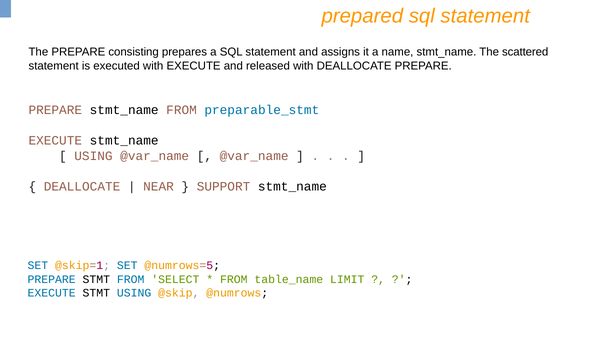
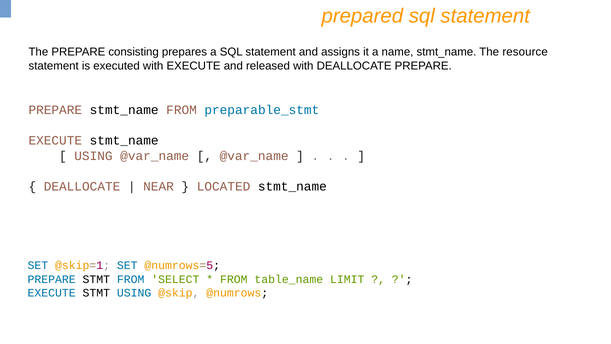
scattered: scattered -> resource (525, 52)
SUPPORT: SUPPORT -> LOCATED (224, 186)
